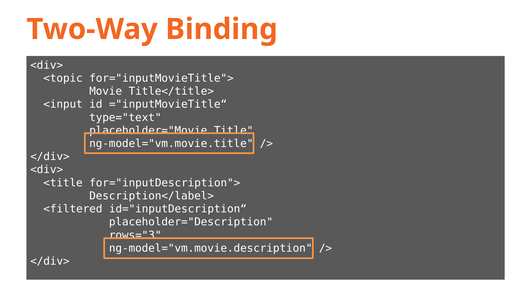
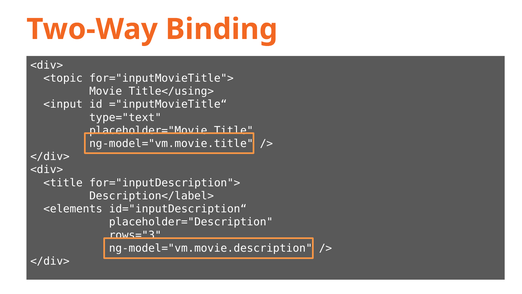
Title</title>: Title</title> -> Title</using> (171, 91)
<filtered: <filtered -> <elements (73, 209)
